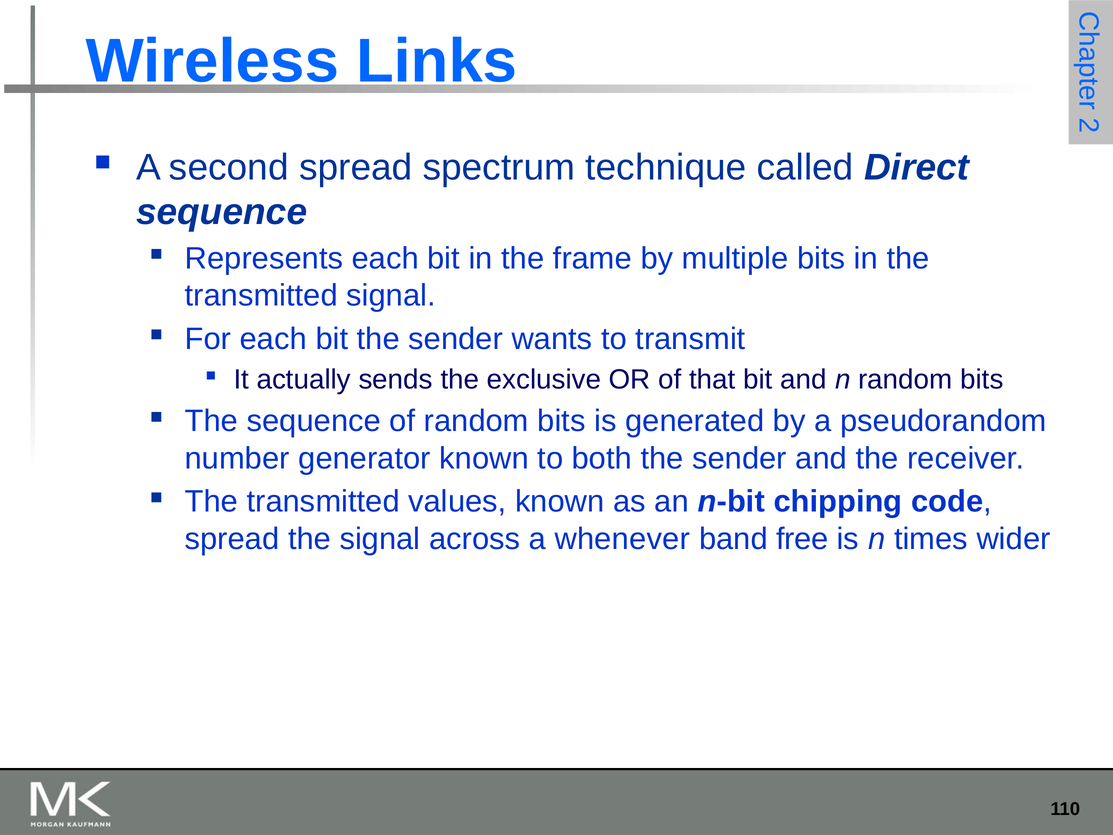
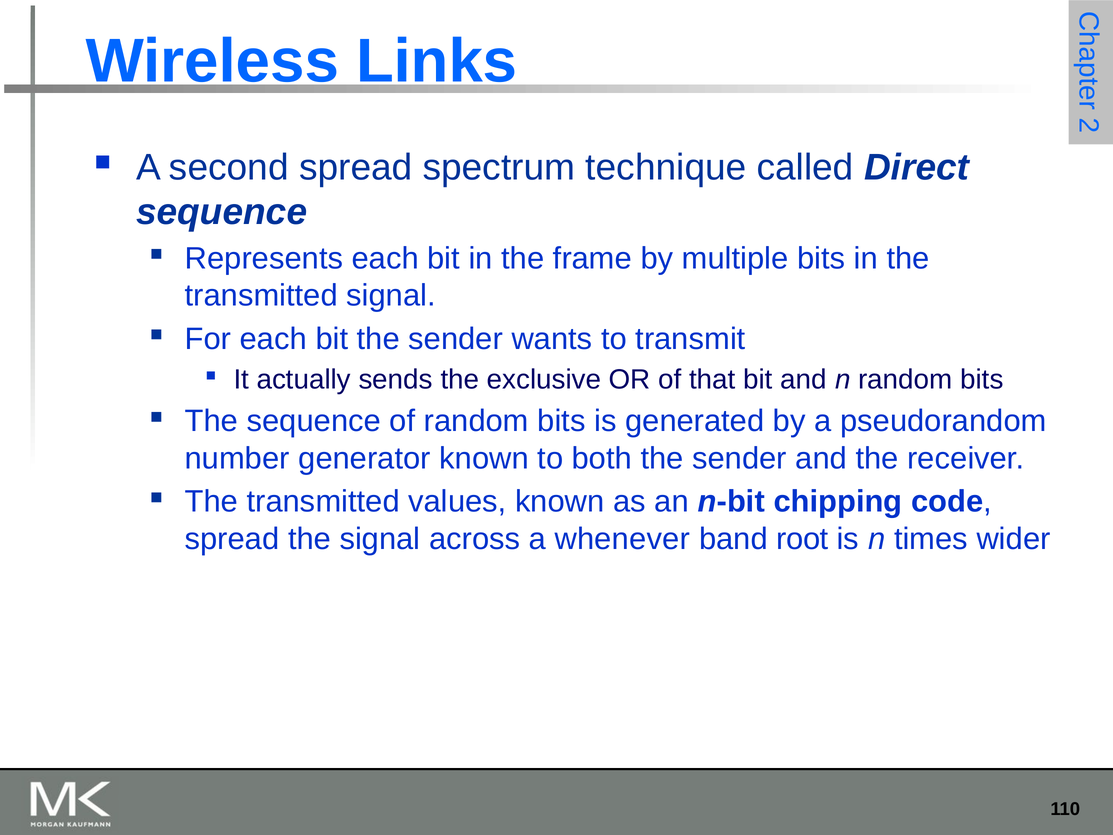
free: free -> root (802, 539)
